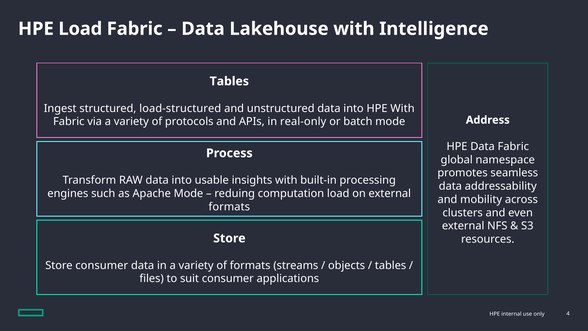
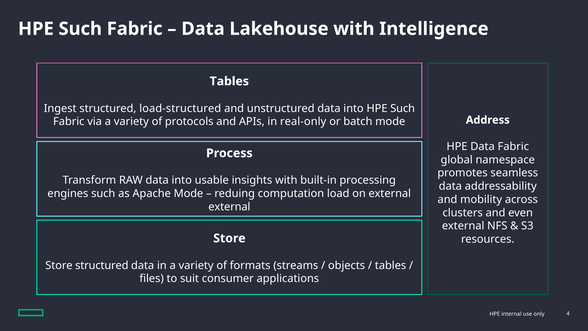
Load: Load -> Such (80, 29)
into HPE With: With -> Such (403, 108)
formats: formats -> external (229, 207)
Store consumer: consumer -> structured (102, 265)
